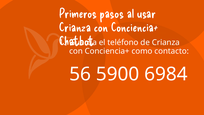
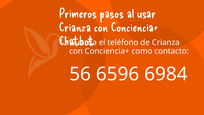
5900: 5900 -> 6596 (118, 74)
